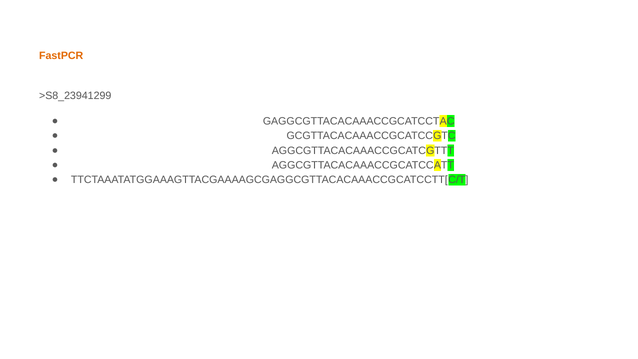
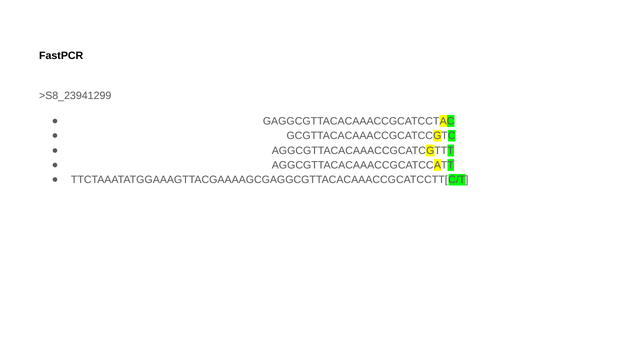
FastPCR colour: orange -> black (61, 56)
